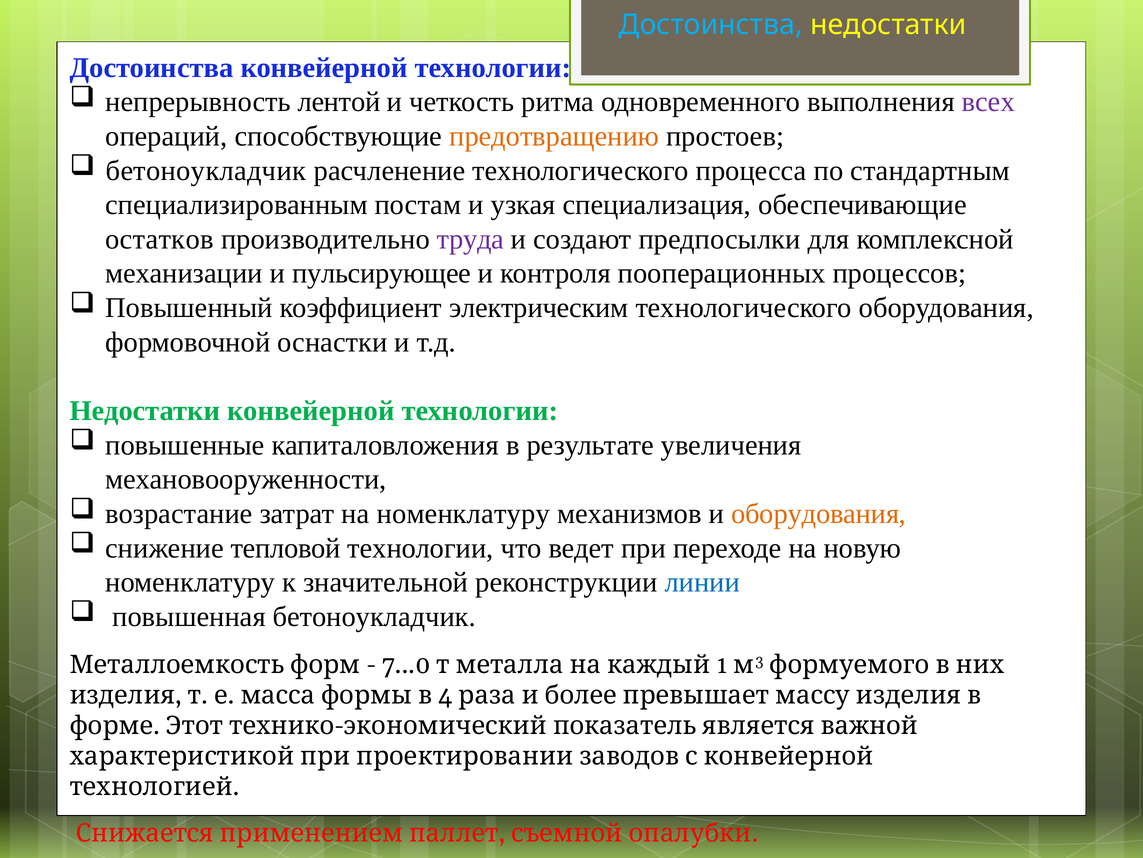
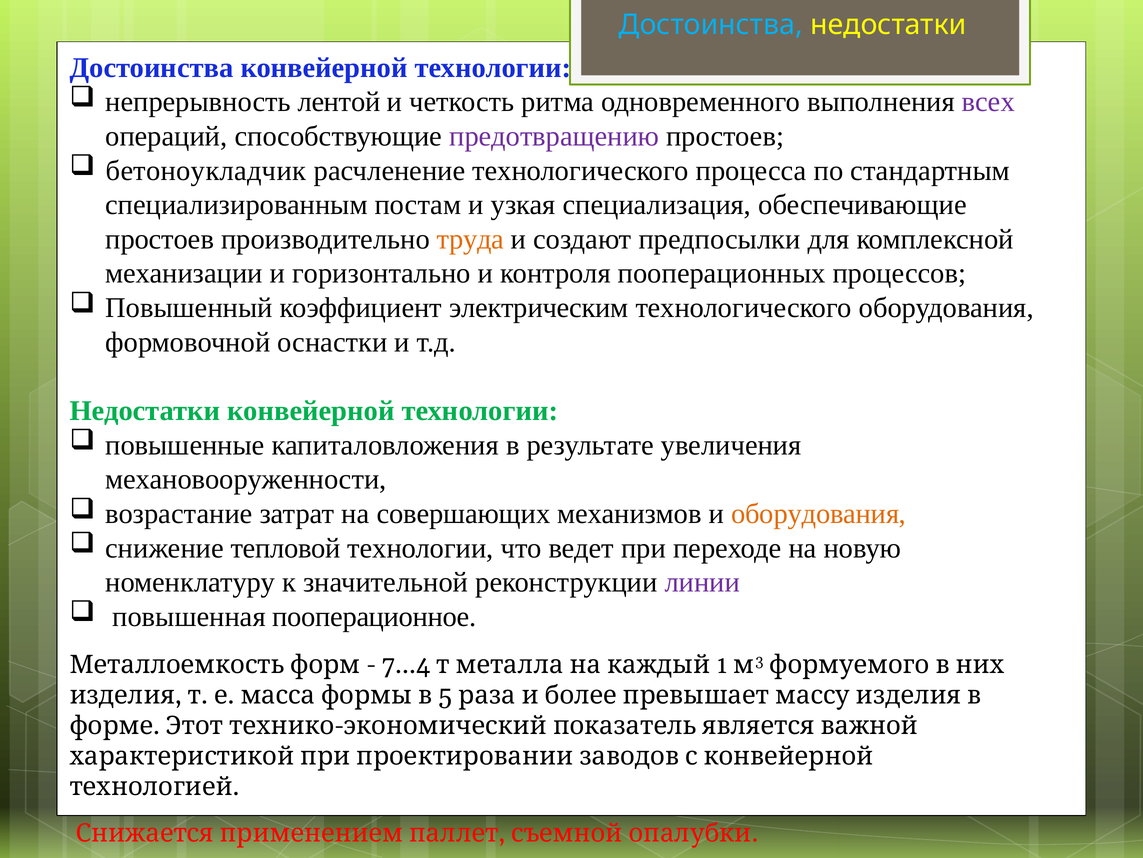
предотвращению colour: orange -> purple (554, 136)
остатков: остатков -> простоев (160, 239)
труда colour: purple -> orange (471, 239)
пульсирующее: пульсирующее -> горизонтально (381, 273)
на номенклатуру: номенклатуру -> совершающих (463, 513)
линии colour: blue -> purple (702, 582)
повышенная бетоноукладчик: бетоноукладчик -> пооперационное (374, 616)
7...0: 7...0 -> 7...4 (406, 664)
4: 4 -> 5 (445, 695)
